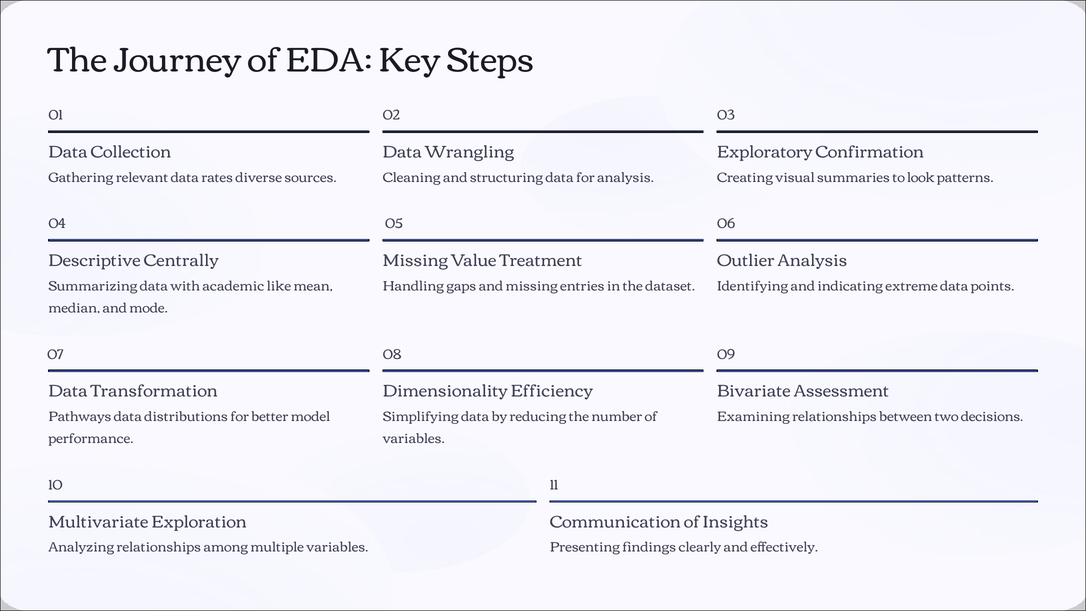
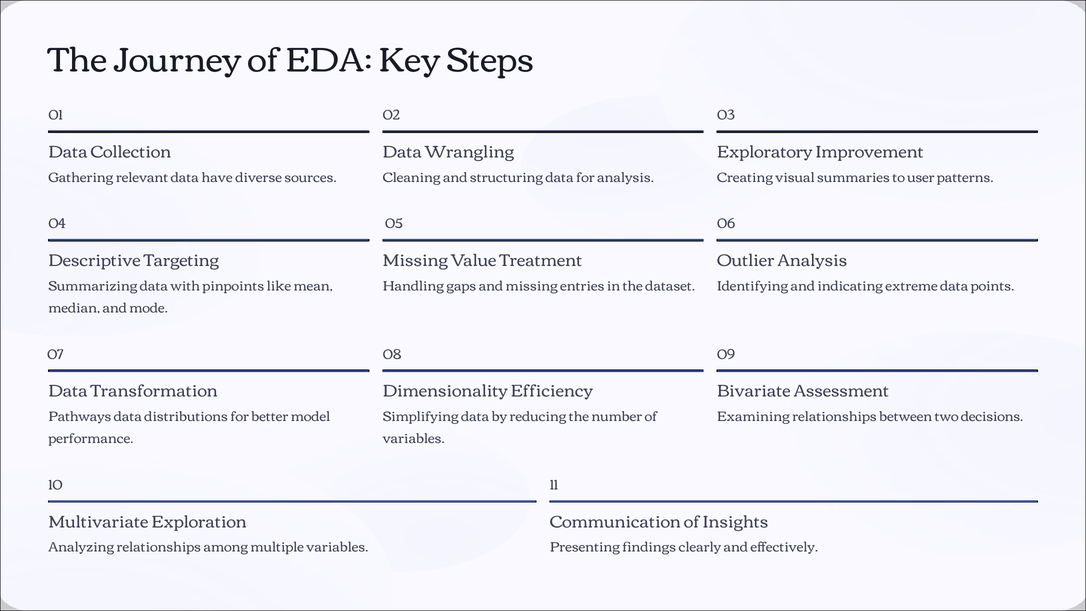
Confirmation: Confirmation -> Improvement (870, 152)
rates: rates -> have (217, 178)
look: look -> user (921, 178)
Centrally: Centrally -> Targeting (181, 261)
academic: academic -> pinpoints (233, 286)
